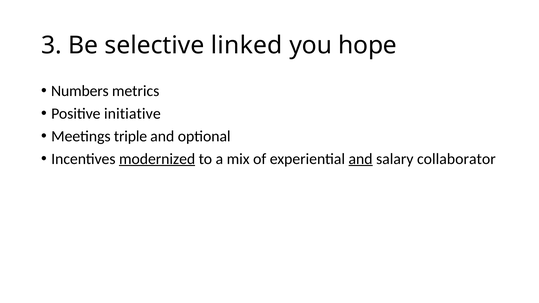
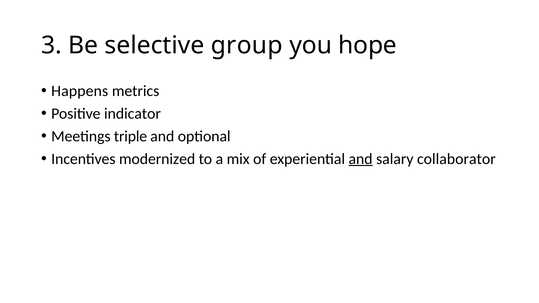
linked: linked -> group (247, 45)
Numbers: Numbers -> Happens (80, 91)
initiative: initiative -> indicator (132, 114)
modernized underline: present -> none (157, 159)
